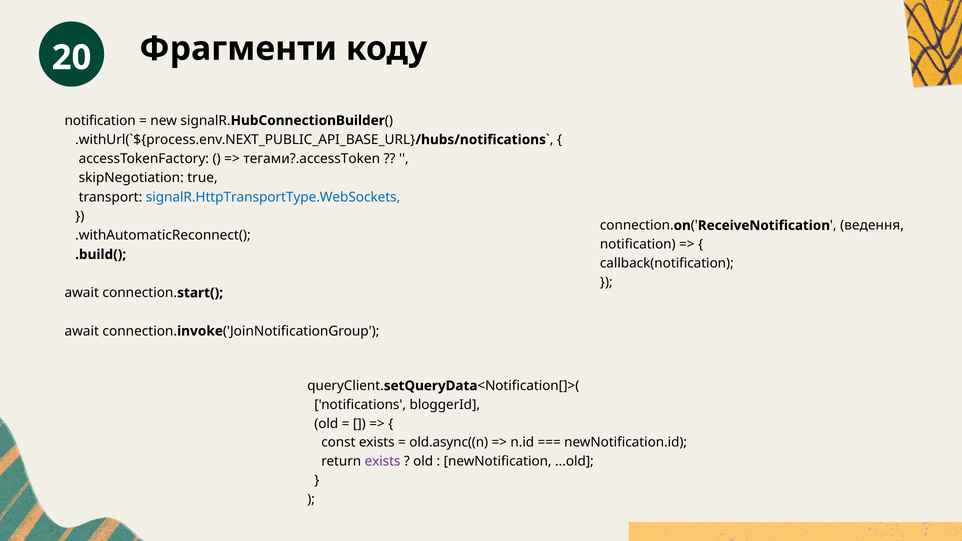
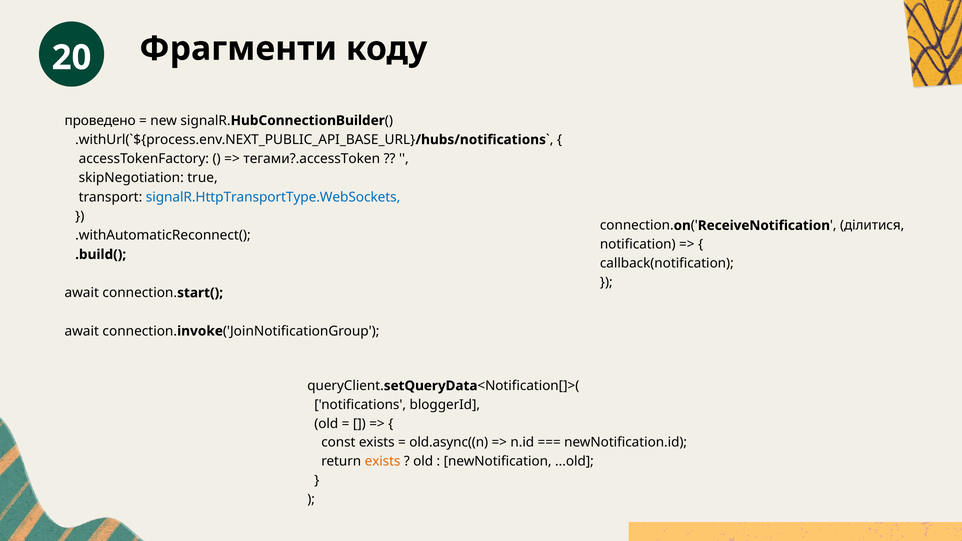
notification: notification -> проведено (100, 121)
ведення: ведення -> ділитися (872, 226)
exists colour: purple -> orange (383, 462)
